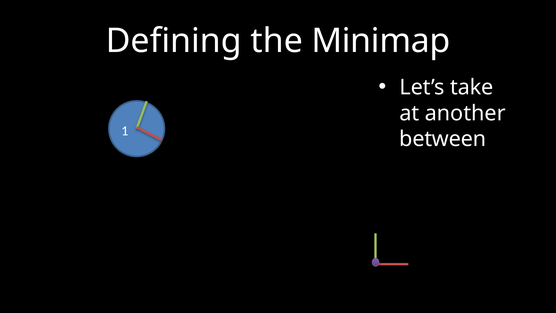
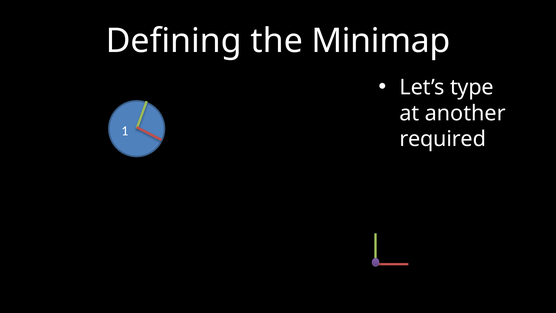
take: take -> type (472, 87)
between: between -> required (443, 139)
